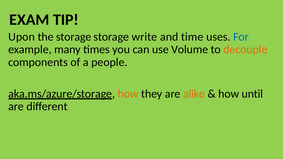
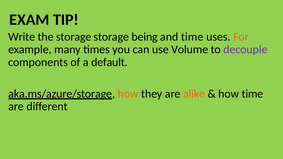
Upon: Upon -> Write (22, 37)
write: write -> being (145, 37)
For colour: blue -> orange (241, 37)
decouple colour: orange -> purple (245, 50)
people: people -> default (109, 62)
how until: until -> time (252, 94)
